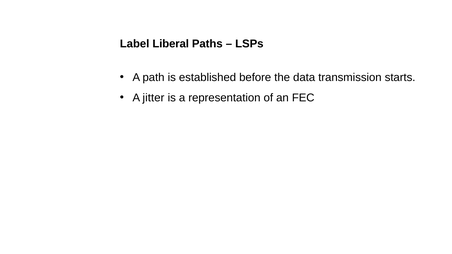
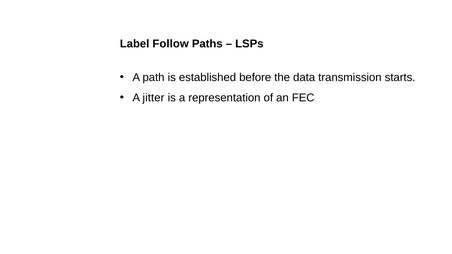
Liberal: Liberal -> Follow (171, 44)
